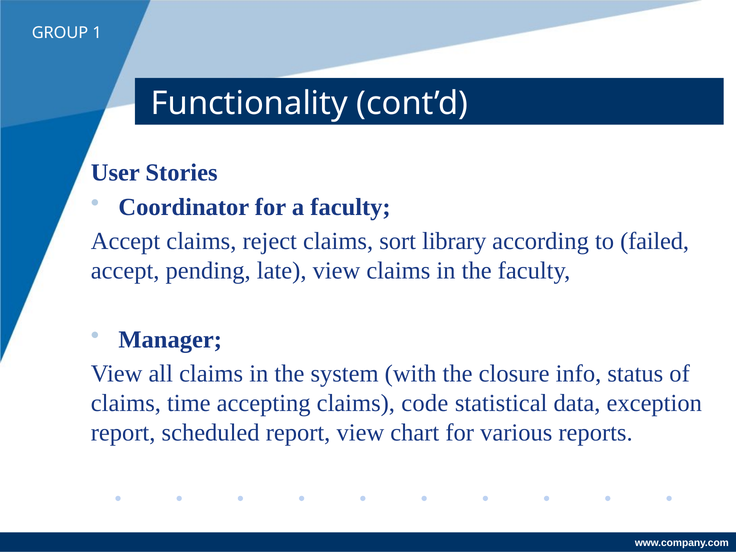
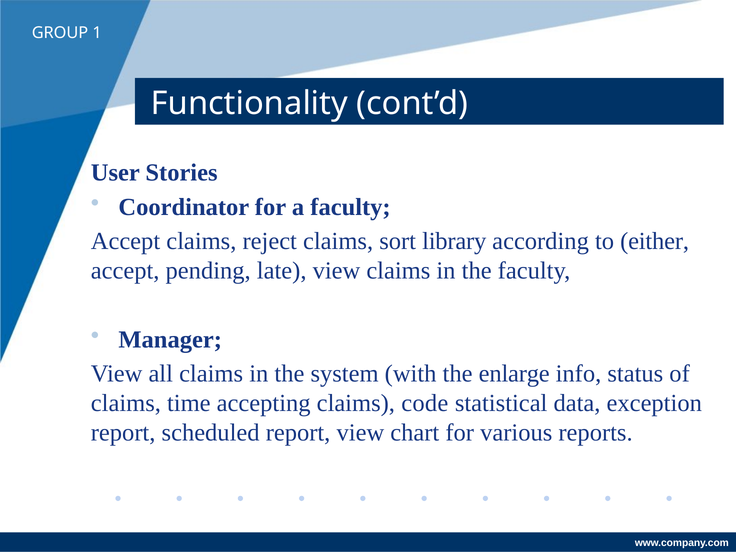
failed: failed -> either (655, 241)
closure: closure -> enlarge (514, 374)
